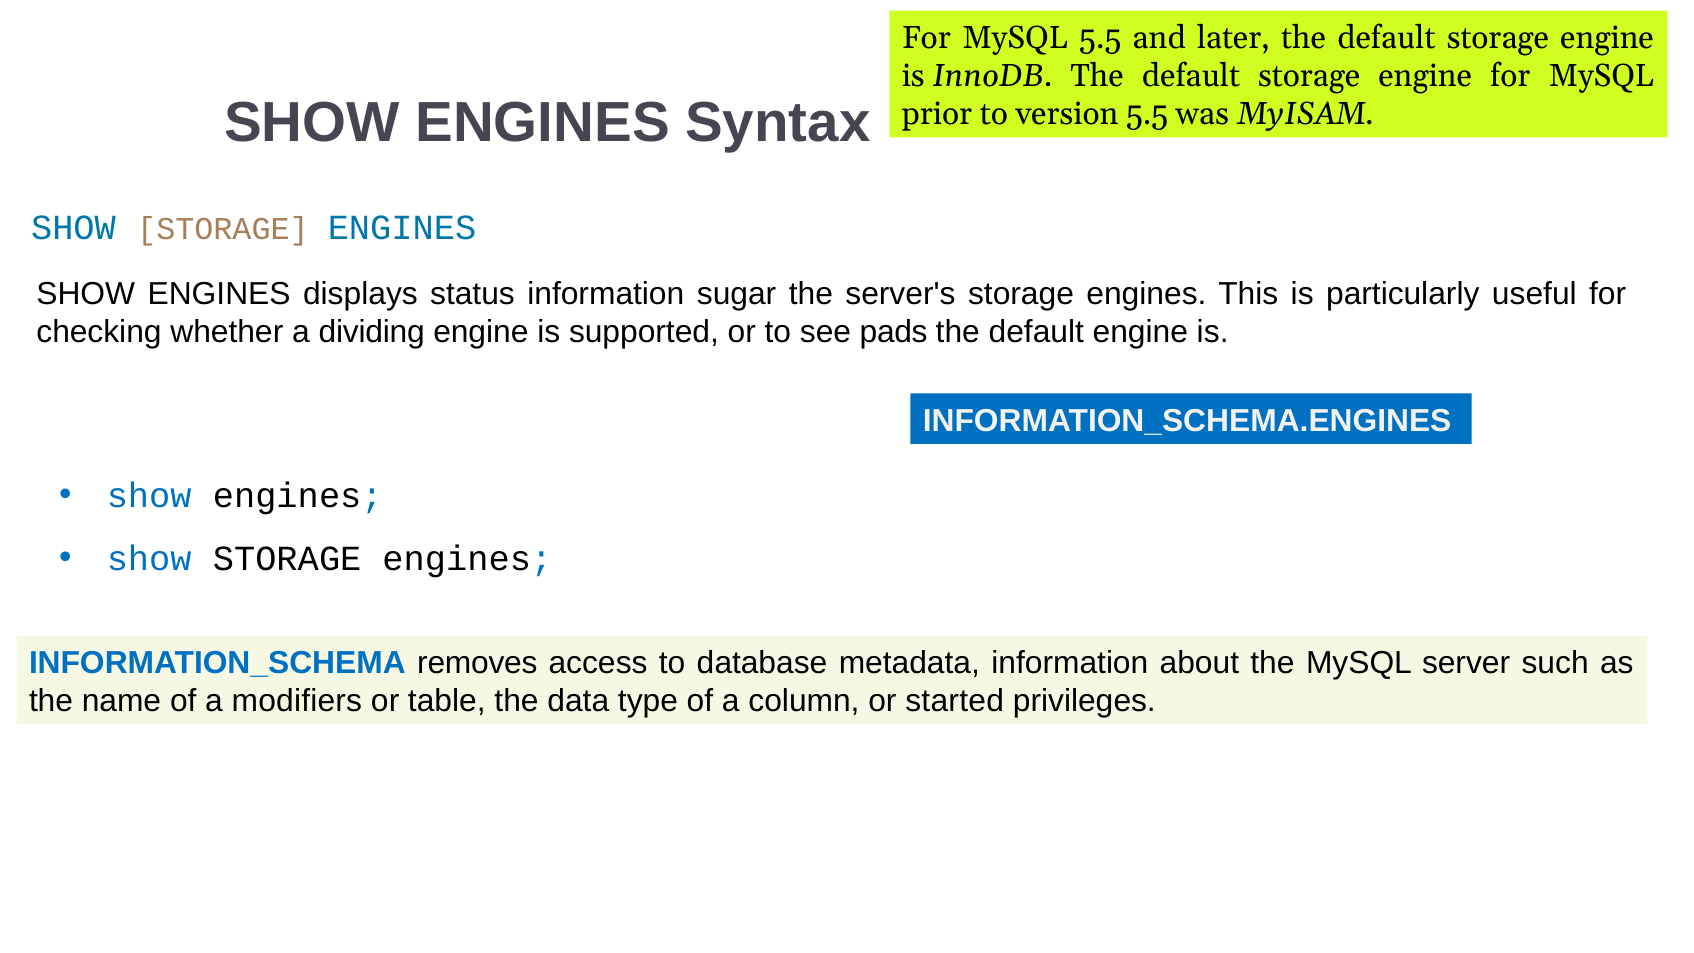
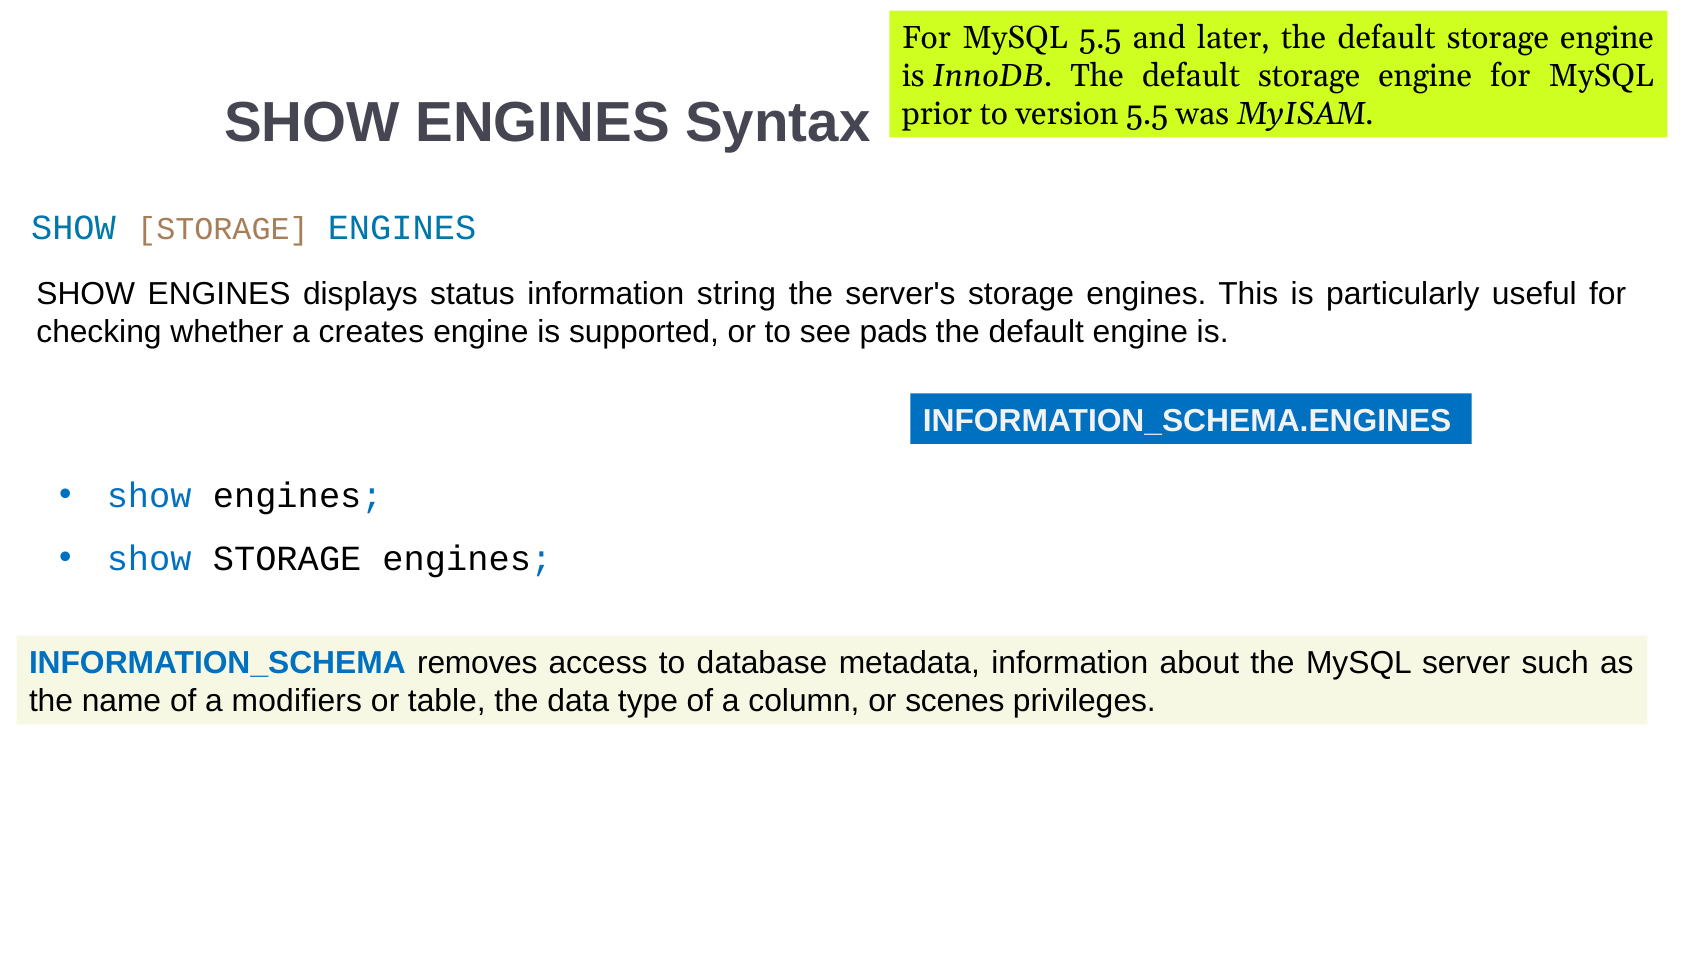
sugar: sugar -> string (736, 294)
dividing: dividing -> creates (371, 332)
started: started -> scenes (955, 701)
